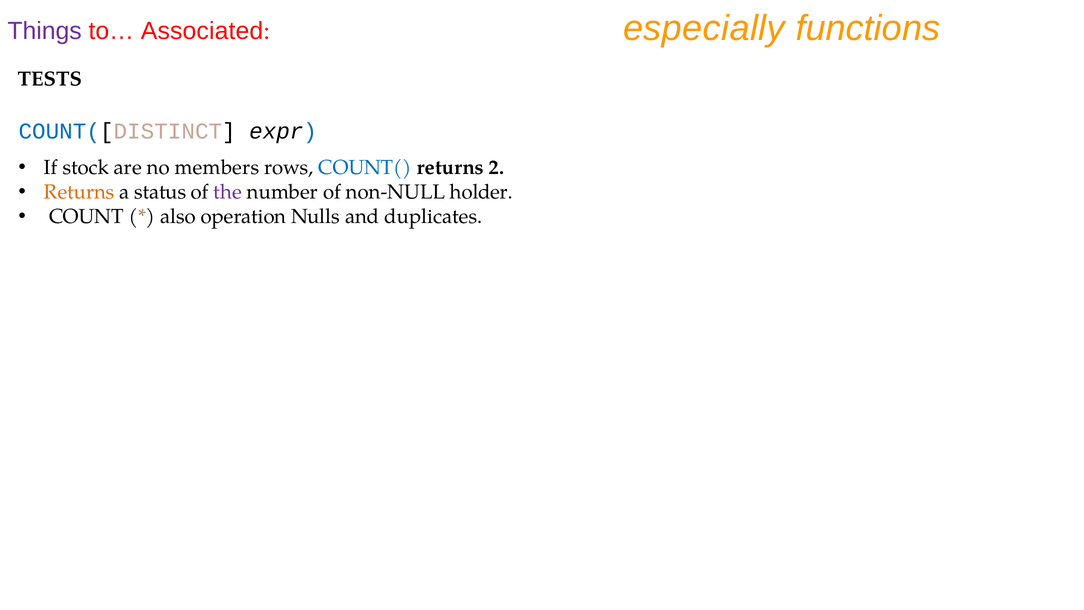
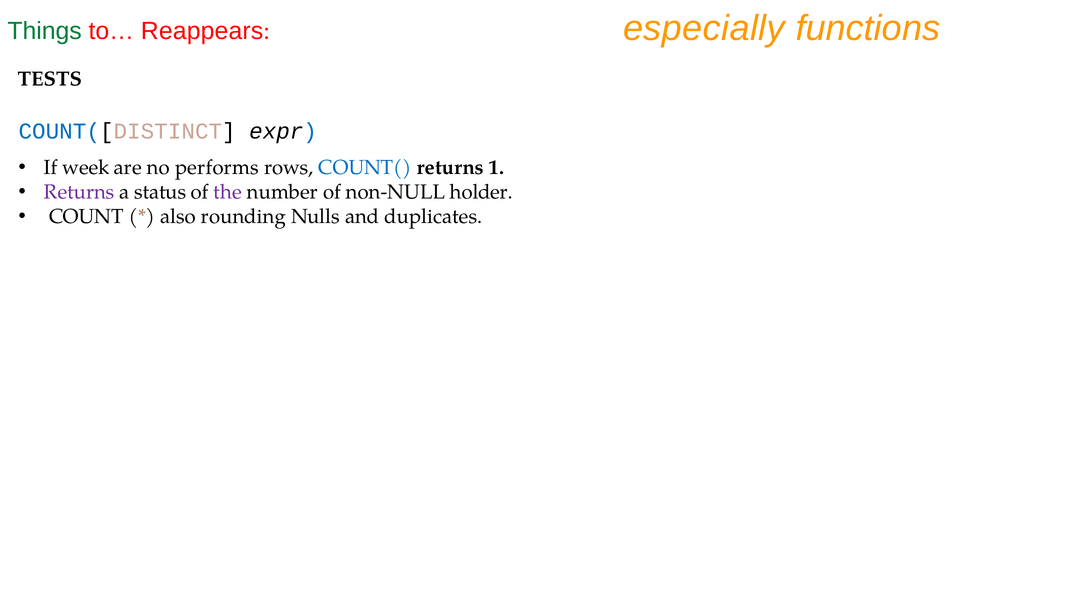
Things colour: purple -> green (45, 31)
Associated: Associated -> Reappears (202, 31)
stock: stock -> week (86, 168)
members: members -> performs (217, 168)
2: 2 -> 1 (497, 168)
Returns colour: orange -> purple (79, 192)
operation: operation -> rounding (244, 216)
